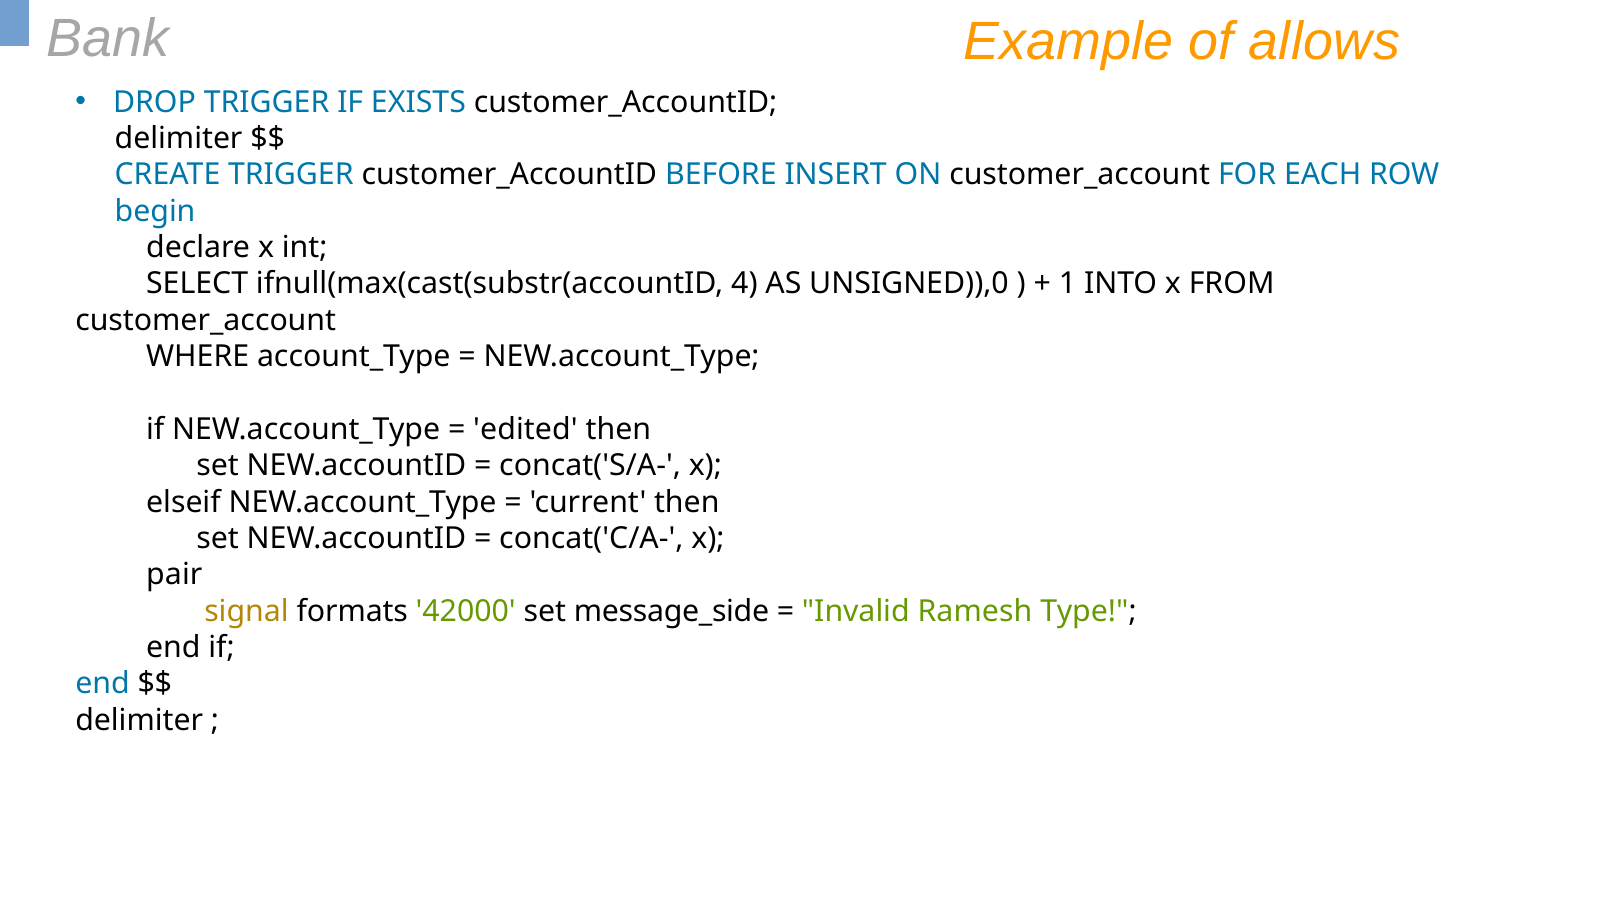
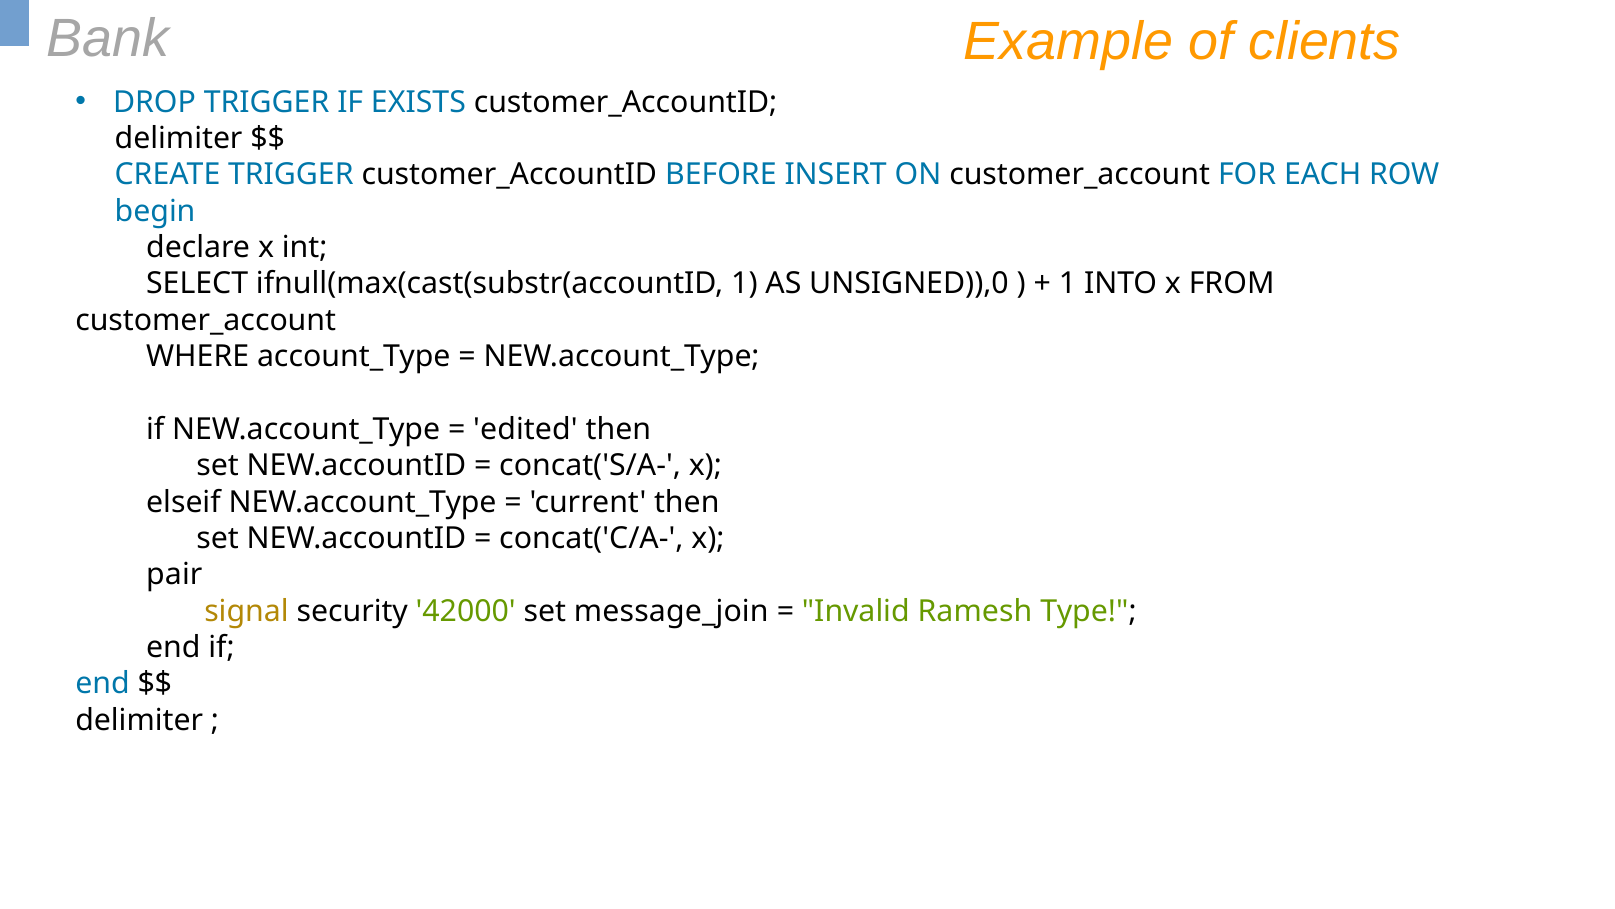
allows: allows -> clients (1324, 42)
ifnull(max(cast(substr(accountID 4: 4 -> 1 (744, 284)
formats: formats -> security (352, 611)
message_side: message_side -> message_join (671, 611)
